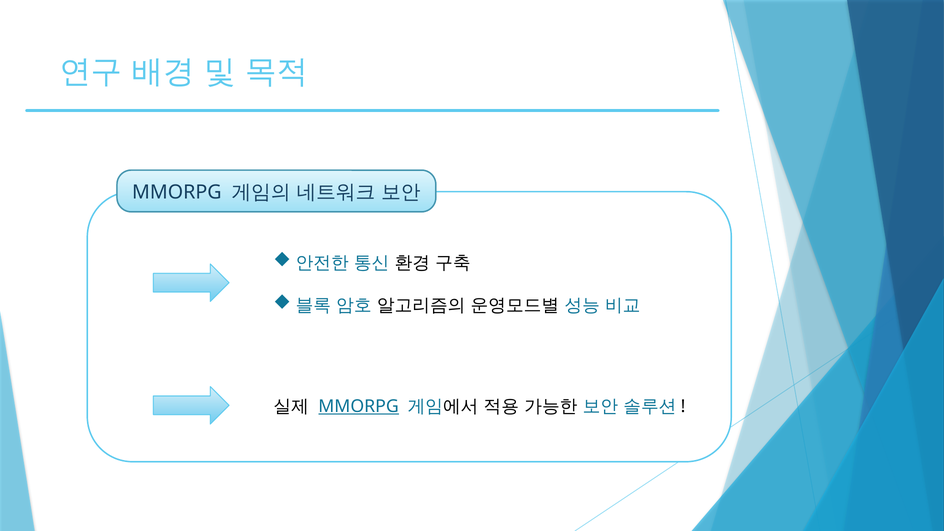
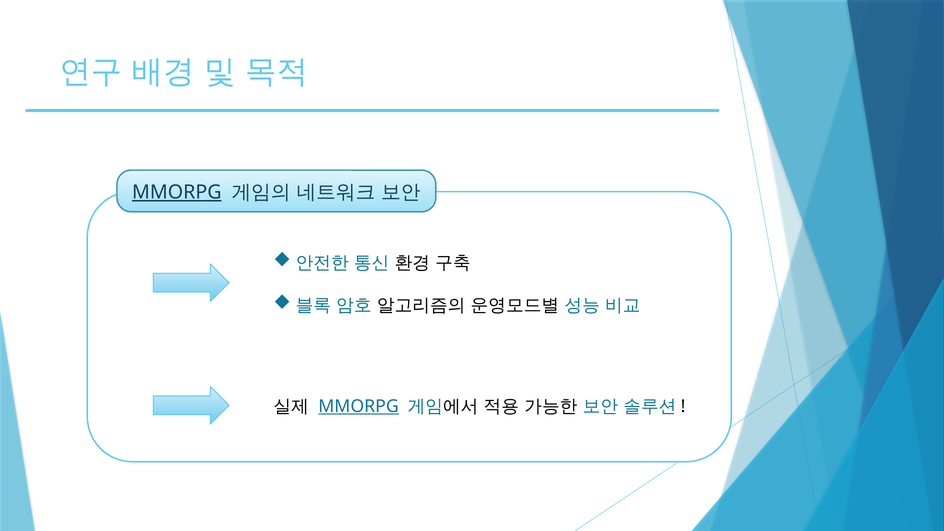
MMORPG underline: none -> present (177, 192)
